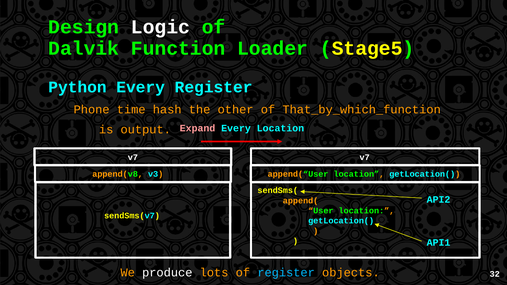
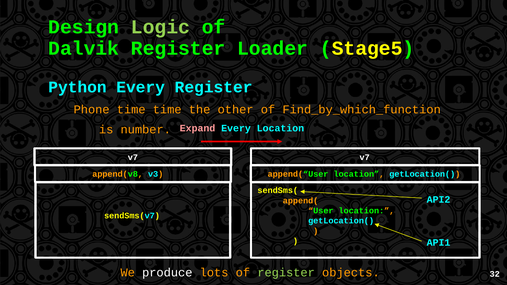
Logic colour: white -> light green (160, 27)
Dalvik Function: Function -> Register (178, 48)
time hash: hash -> time (167, 110)
That_by_which_function: That_by_which_function -> Find_by_which_function (362, 110)
output: output -> number (146, 130)
register colour: light blue -> light green (286, 273)
